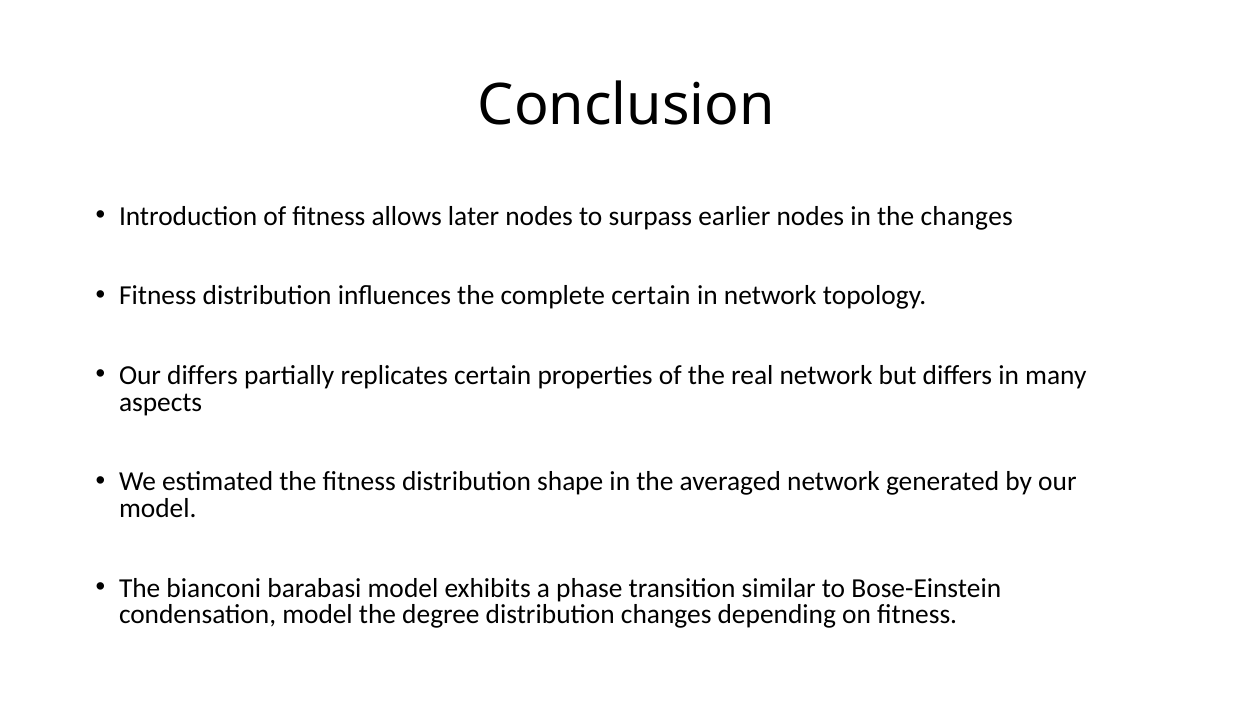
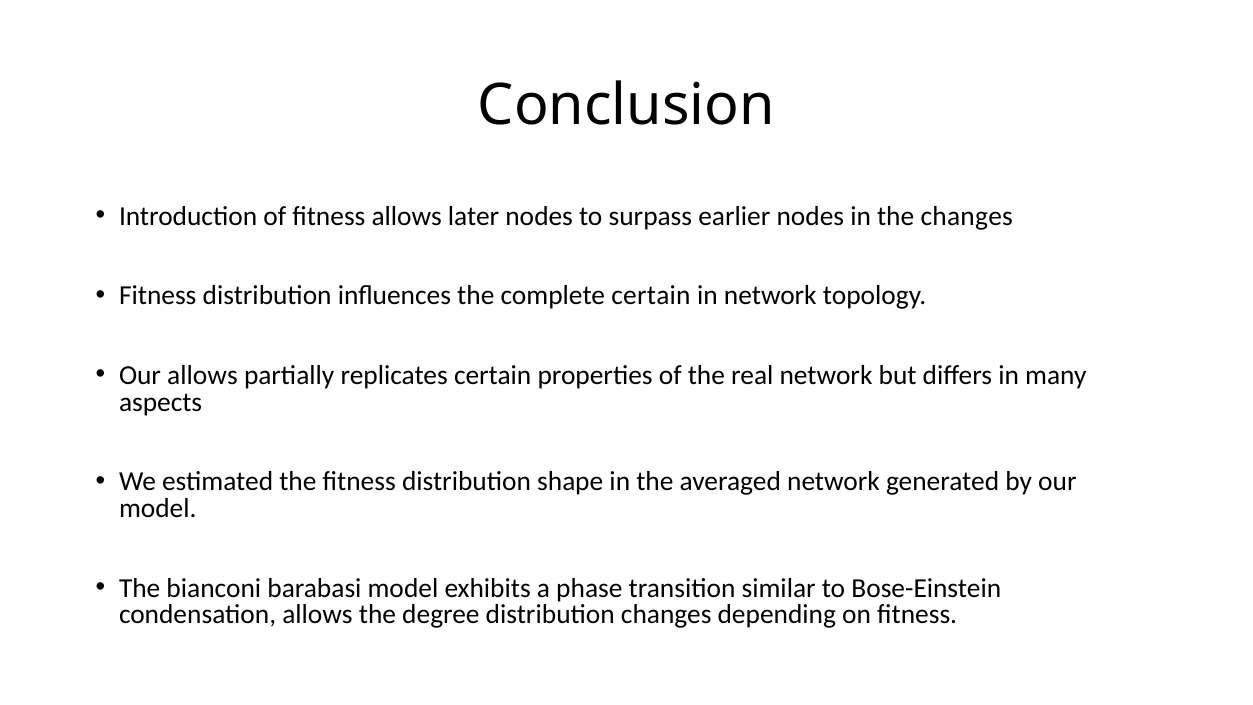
Our differs: differs -> allows (203, 375)
condensation model: model -> allows (317, 615)
